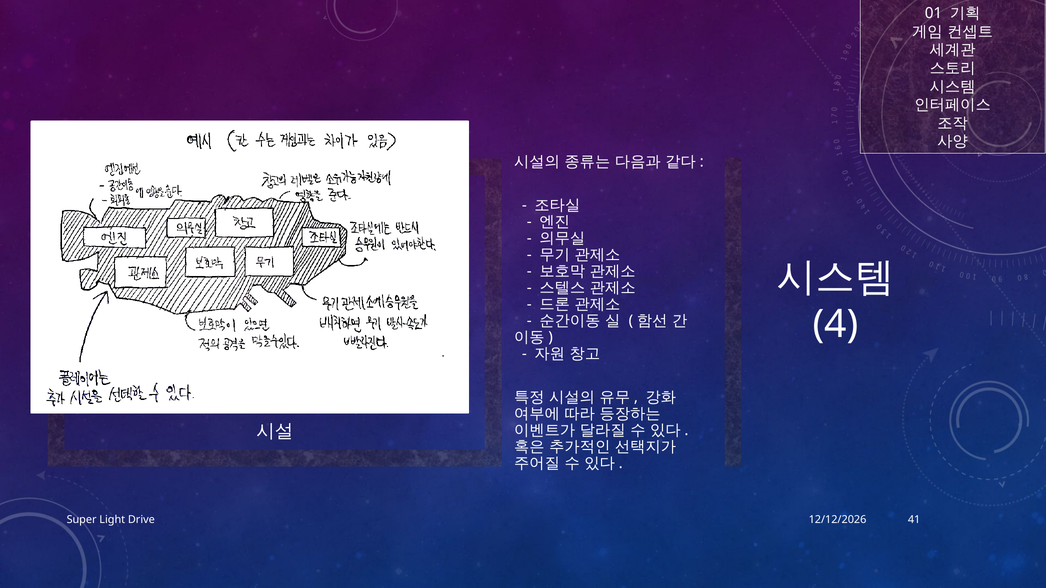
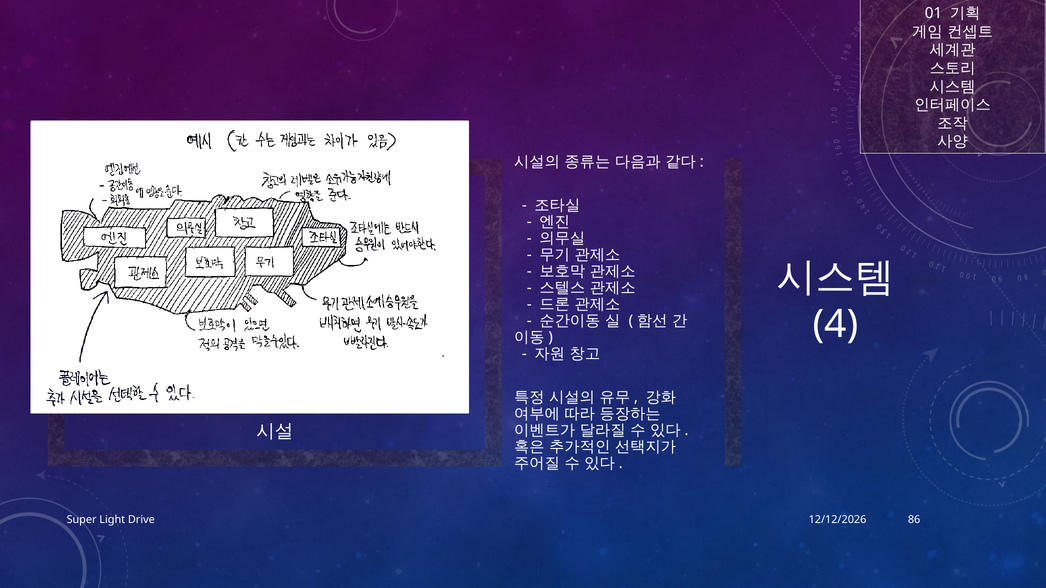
41: 41 -> 86 (914, 520)
